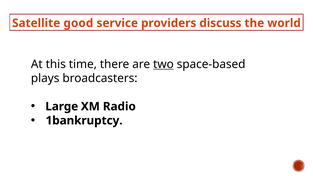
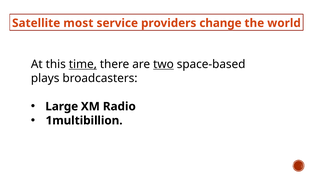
good: good -> most (78, 23)
discuss: discuss -> change (220, 23)
time underline: none -> present (83, 64)
1bankruptcy: 1bankruptcy -> 1multibillion (84, 121)
